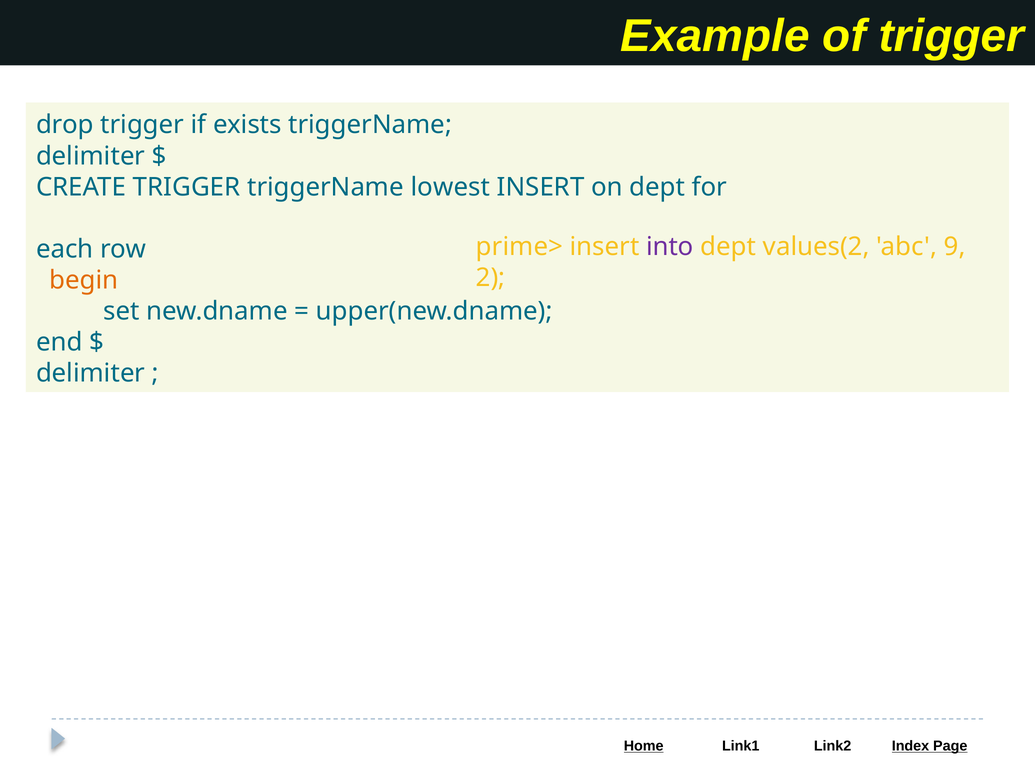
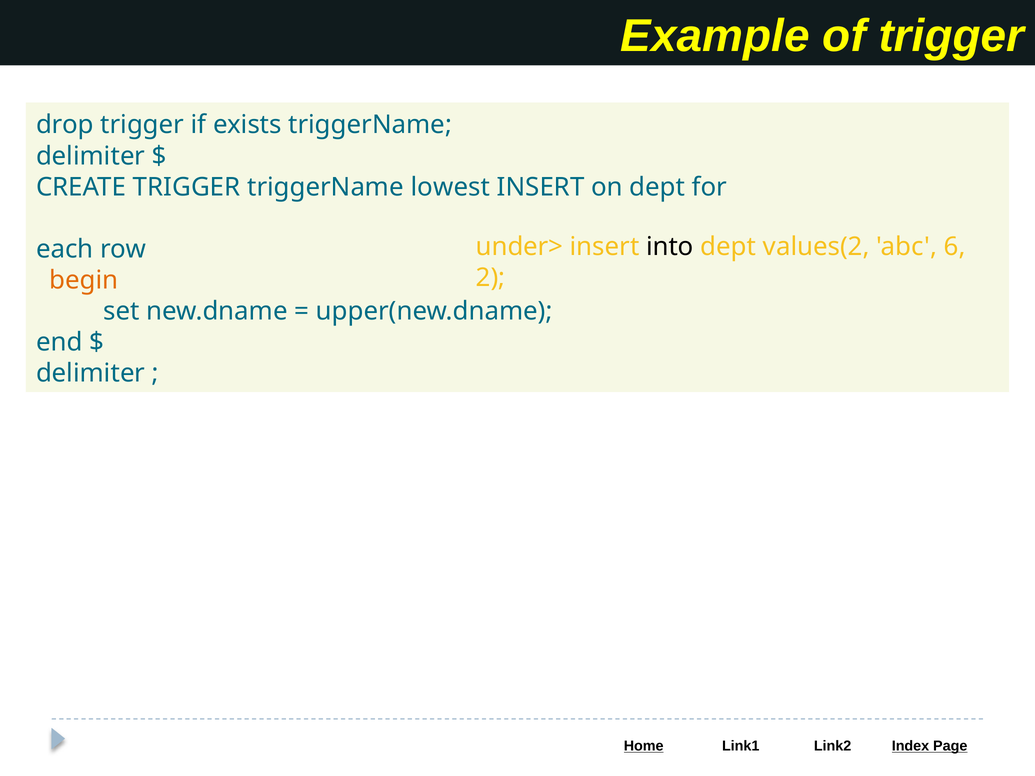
prime>: prime> -> under> (520, 247)
into colour: purple -> black (670, 247)
9: 9 -> 6 (955, 247)
